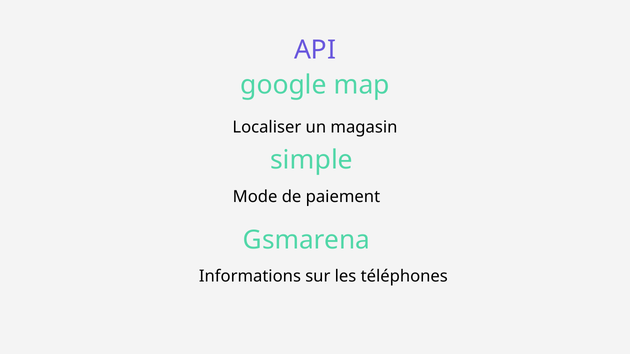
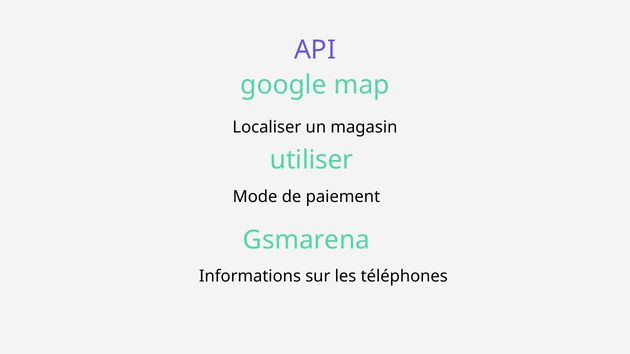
simple: simple -> utiliser (312, 160)
